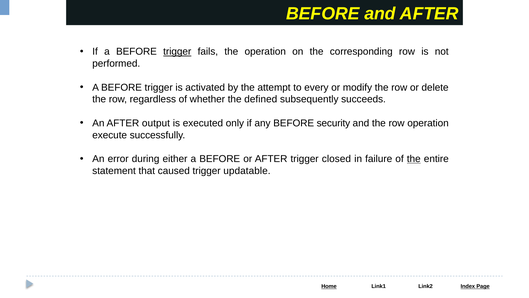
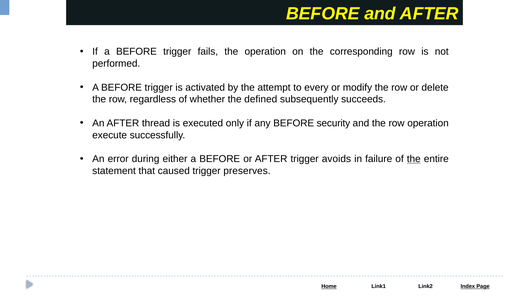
trigger underline: present -> none (177, 52)
output: output -> thread (156, 123)
closed: closed -> avoids (336, 159)
updatable: updatable -> preserves (247, 171)
